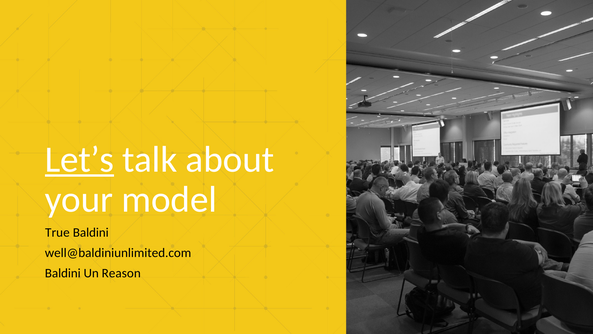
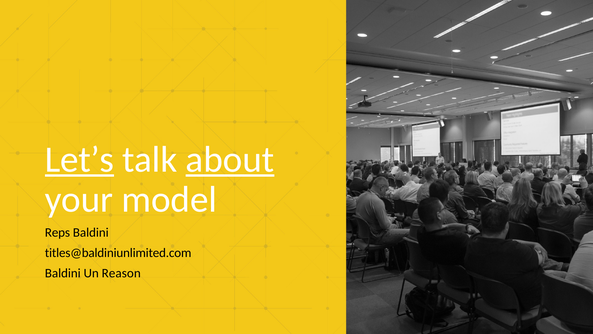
about underline: none -> present (230, 159)
True: True -> Reps (57, 232)
well@baldiniunlimited.com: well@baldiniunlimited.com -> titles@baldiniunlimited.com (118, 253)
